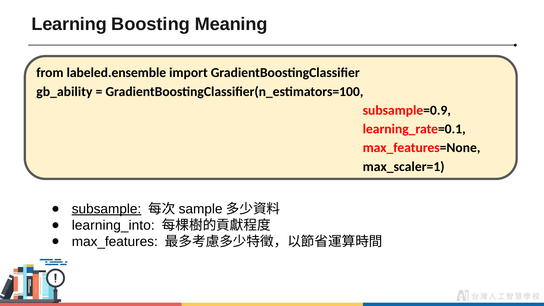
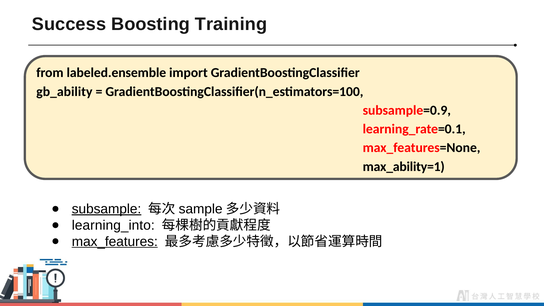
Learning: Learning -> Success (69, 24)
Meaning: Meaning -> Training (231, 24)
max_scaler=1: max_scaler=1 -> max_ability=1 (404, 167)
max_features underline: none -> present (115, 242)
